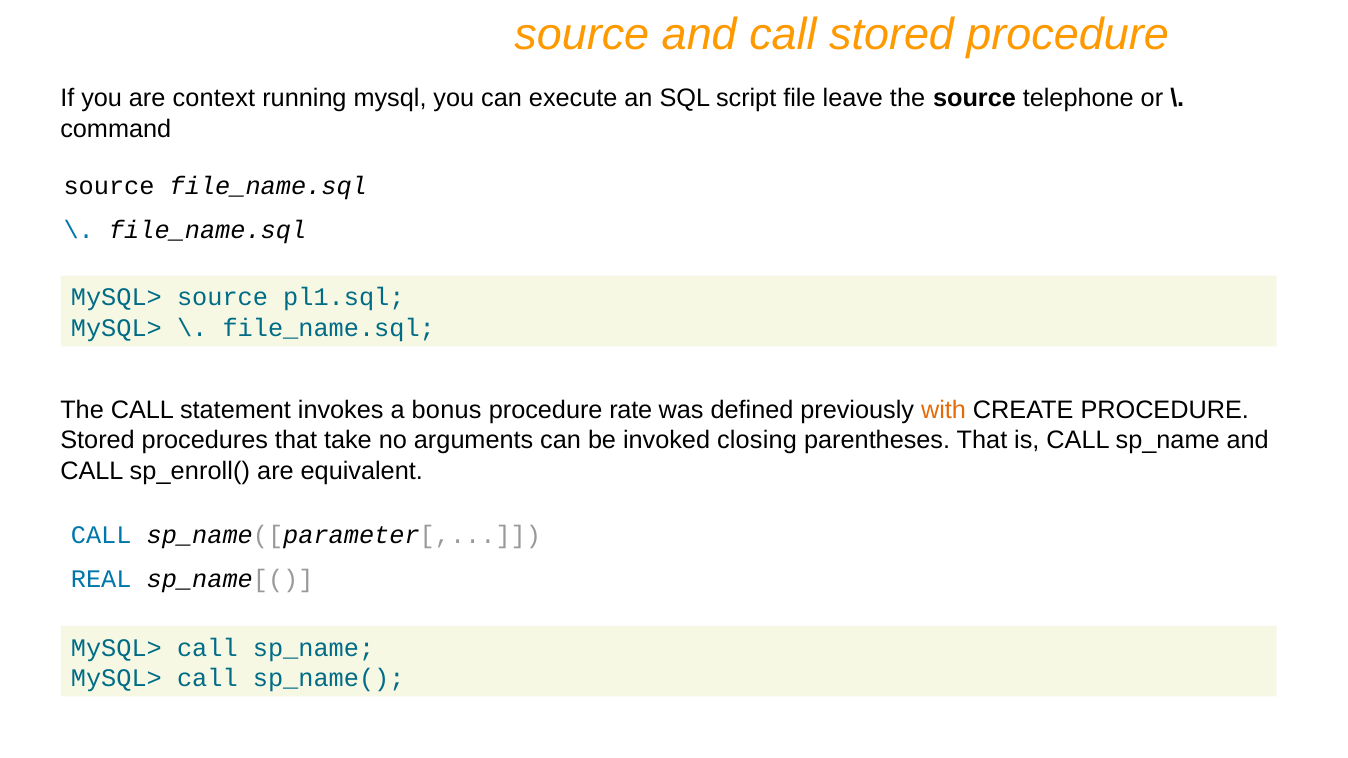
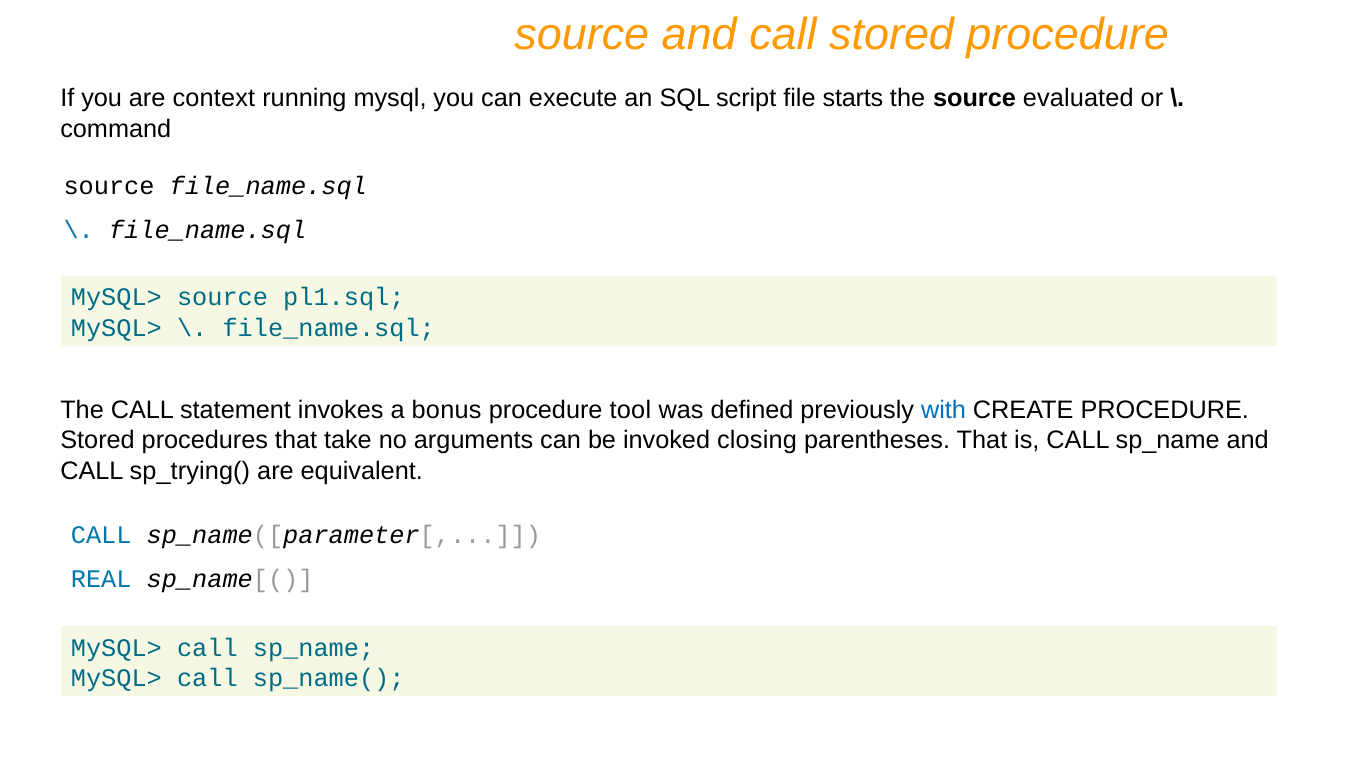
leave: leave -> starts (853, 98)
telephone: telephone -> evaluated (1078, 98)
rate: rate -> tool (630, 410)
with colour: orange -> blue (944, 410)
sp_enroll(: sp_enroll( -> sp_trying( (190, 471)
